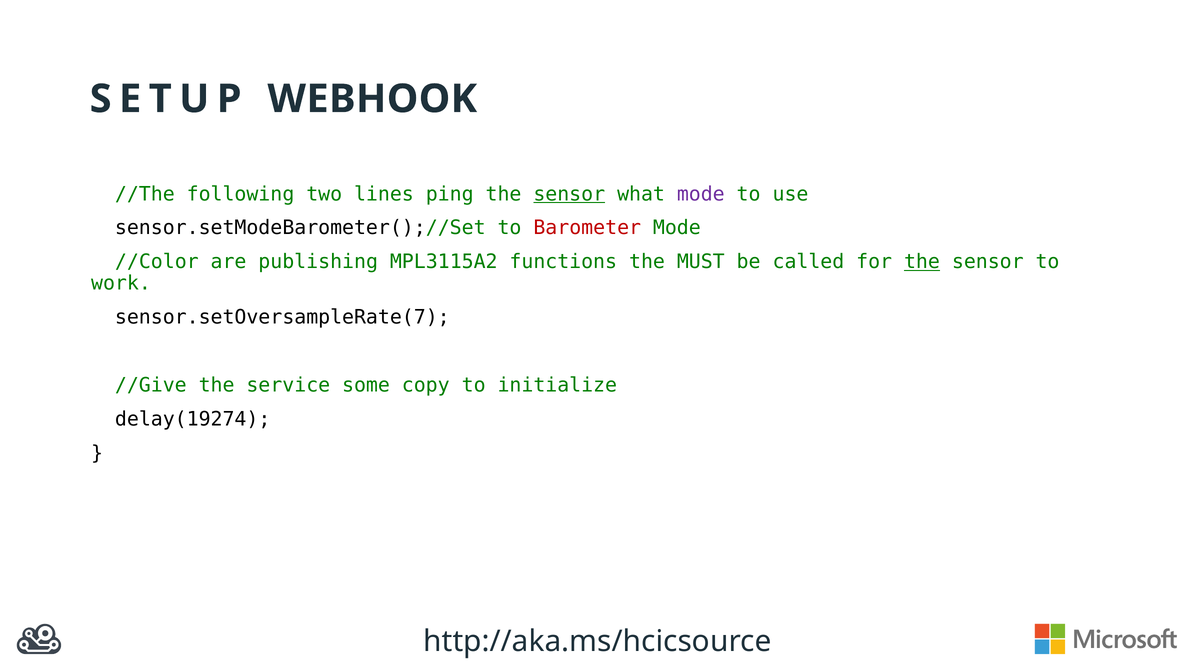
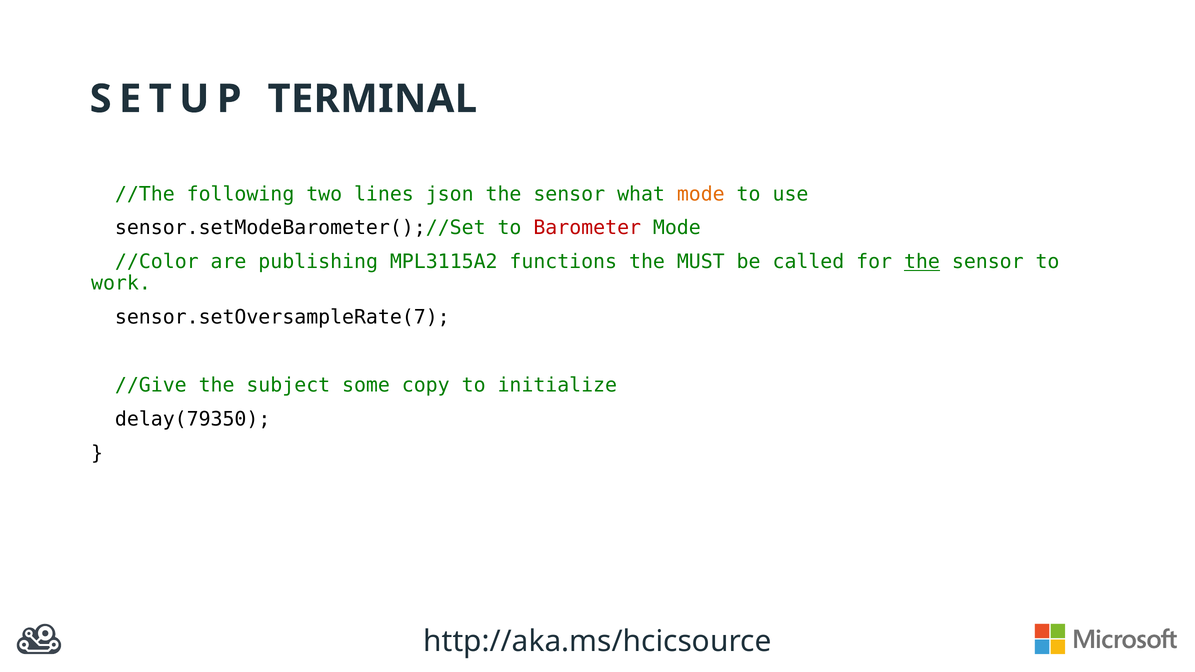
WEBHOOK: WEBHOOK -> TERMINAL (372, 99)
ping: ping -> json (450, 194)
sensor underline: present -> none (569, 194)
mode colour: purple -> orange (701, 194)
service: service -> subject (288, 385)
delay(19274: delay(19274 -> delay(79350 (193, 419)
